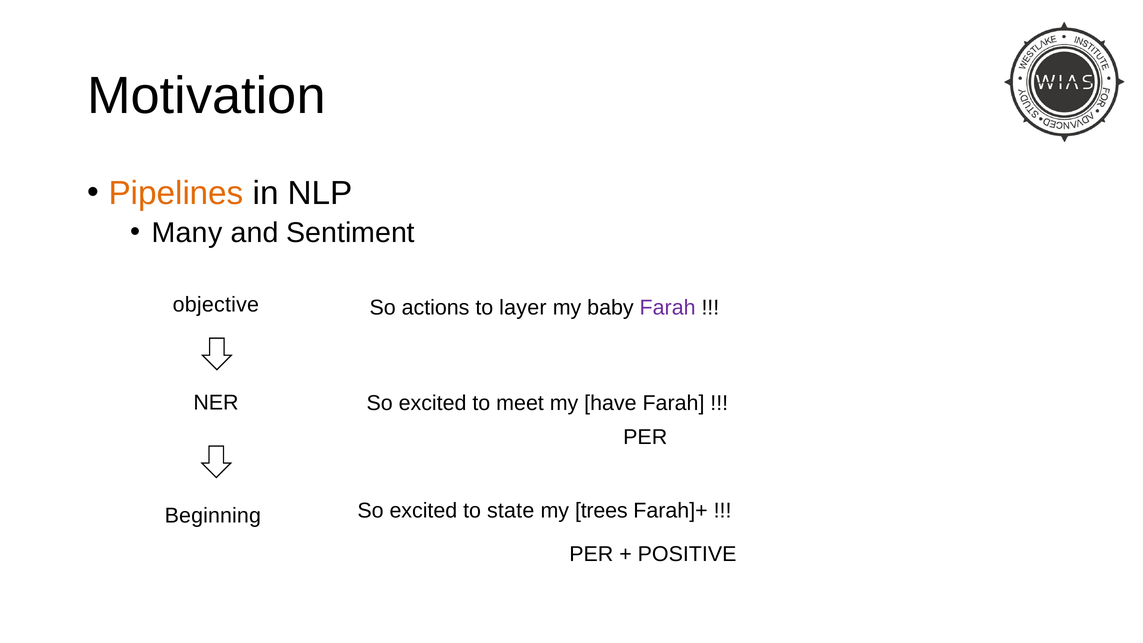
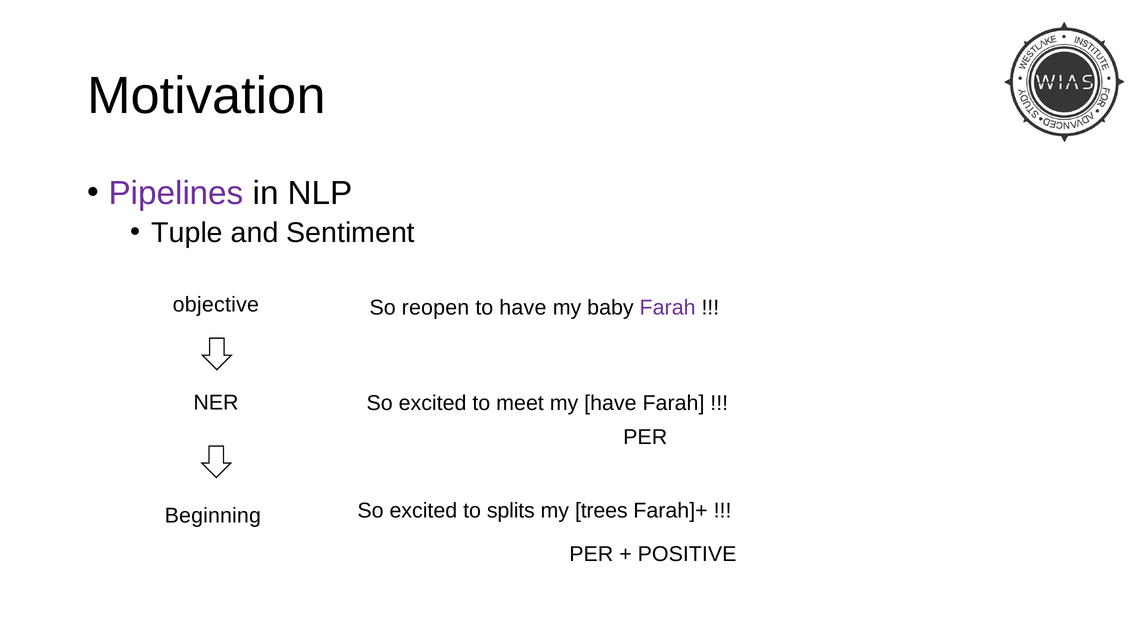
Pipelines colour: orange -> purple (176, 193)
Many: Many -> Tuple (187, 233)
actions: actions -> reopen (435, 308)
to layer: layer -> have (523, 308)
state: state -> splits (511, 511)
